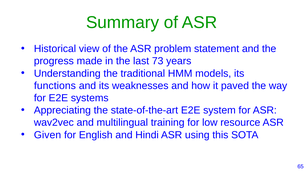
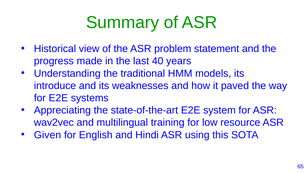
73: 73 -> 40 (158, 61)
functions: functions -> introduce (55, 86)
